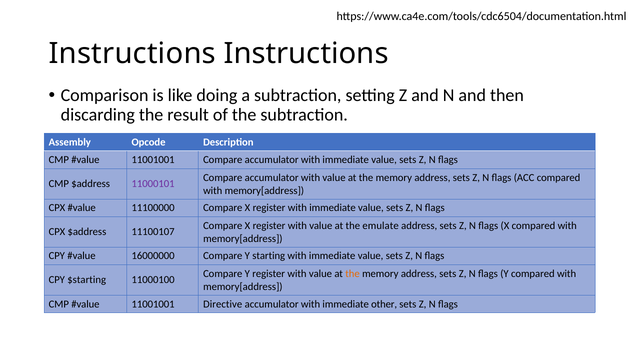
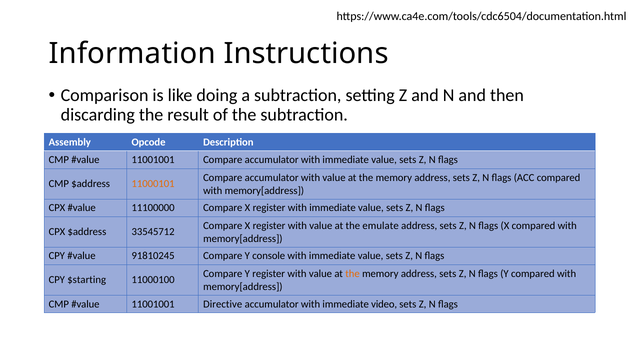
Instructions: Instructions -> Information (132, 54)
11000101 colour: purple -> orange (153, 184)
11100107: 11100107 -> 33545712 (153, 231)
16000000: 16000000 -> 91810245 (153, 256)
starting: starting -> console (269, 256)
other: other -> video (384, 304)
